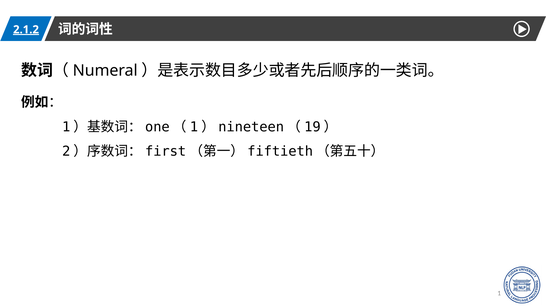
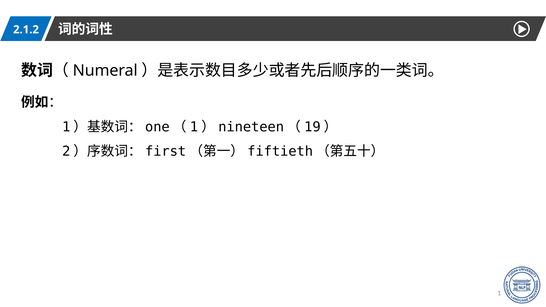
2.1.2 underline: present -> none (26, 30)
